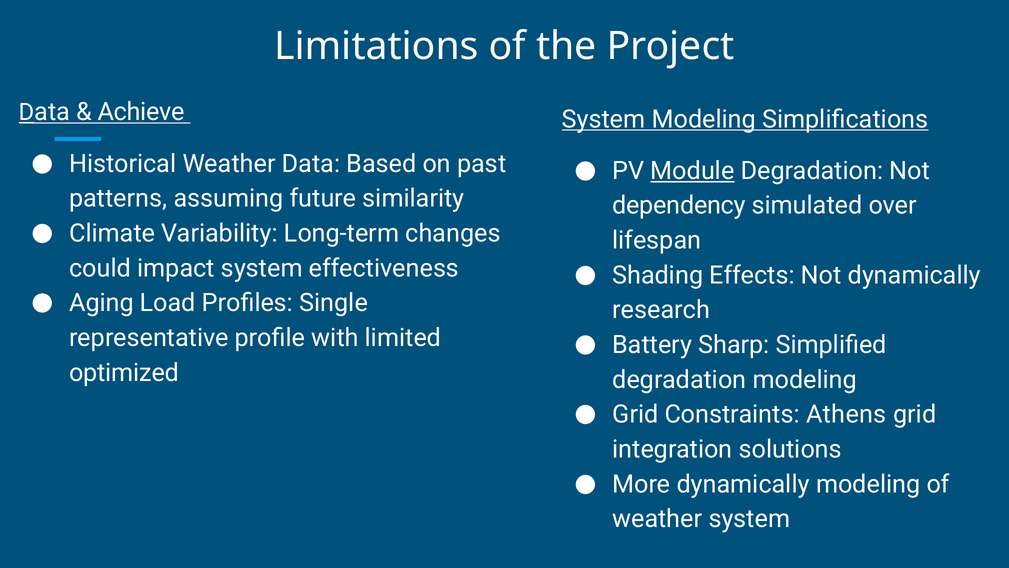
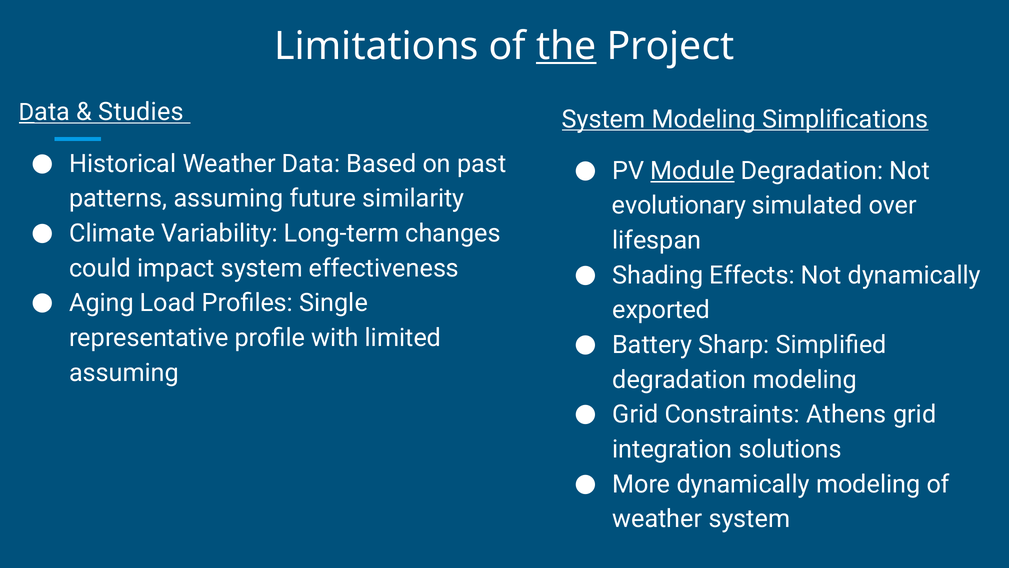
the underline: none -> present (566, 46)
Achieve: Achieve -> Studies (141, 112)
dependency: dependency -> evolutionary (679, 206)
research: research -> exported (661, 310)
optimized: optimized -> assuming (124, 372)
